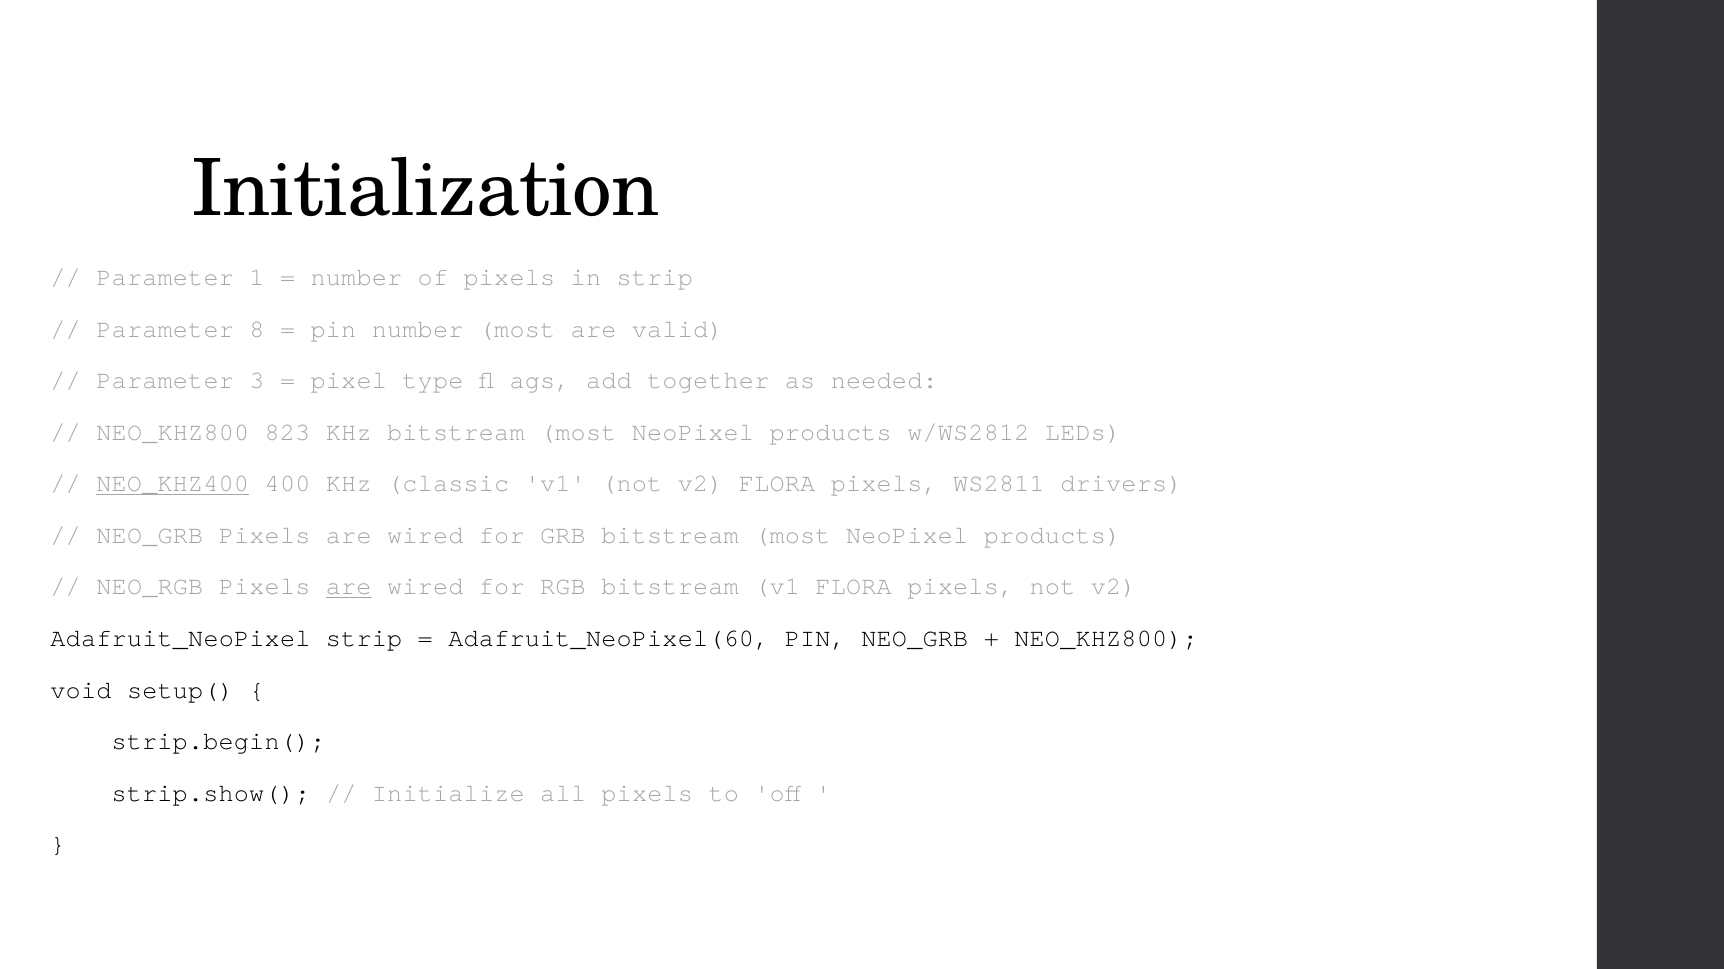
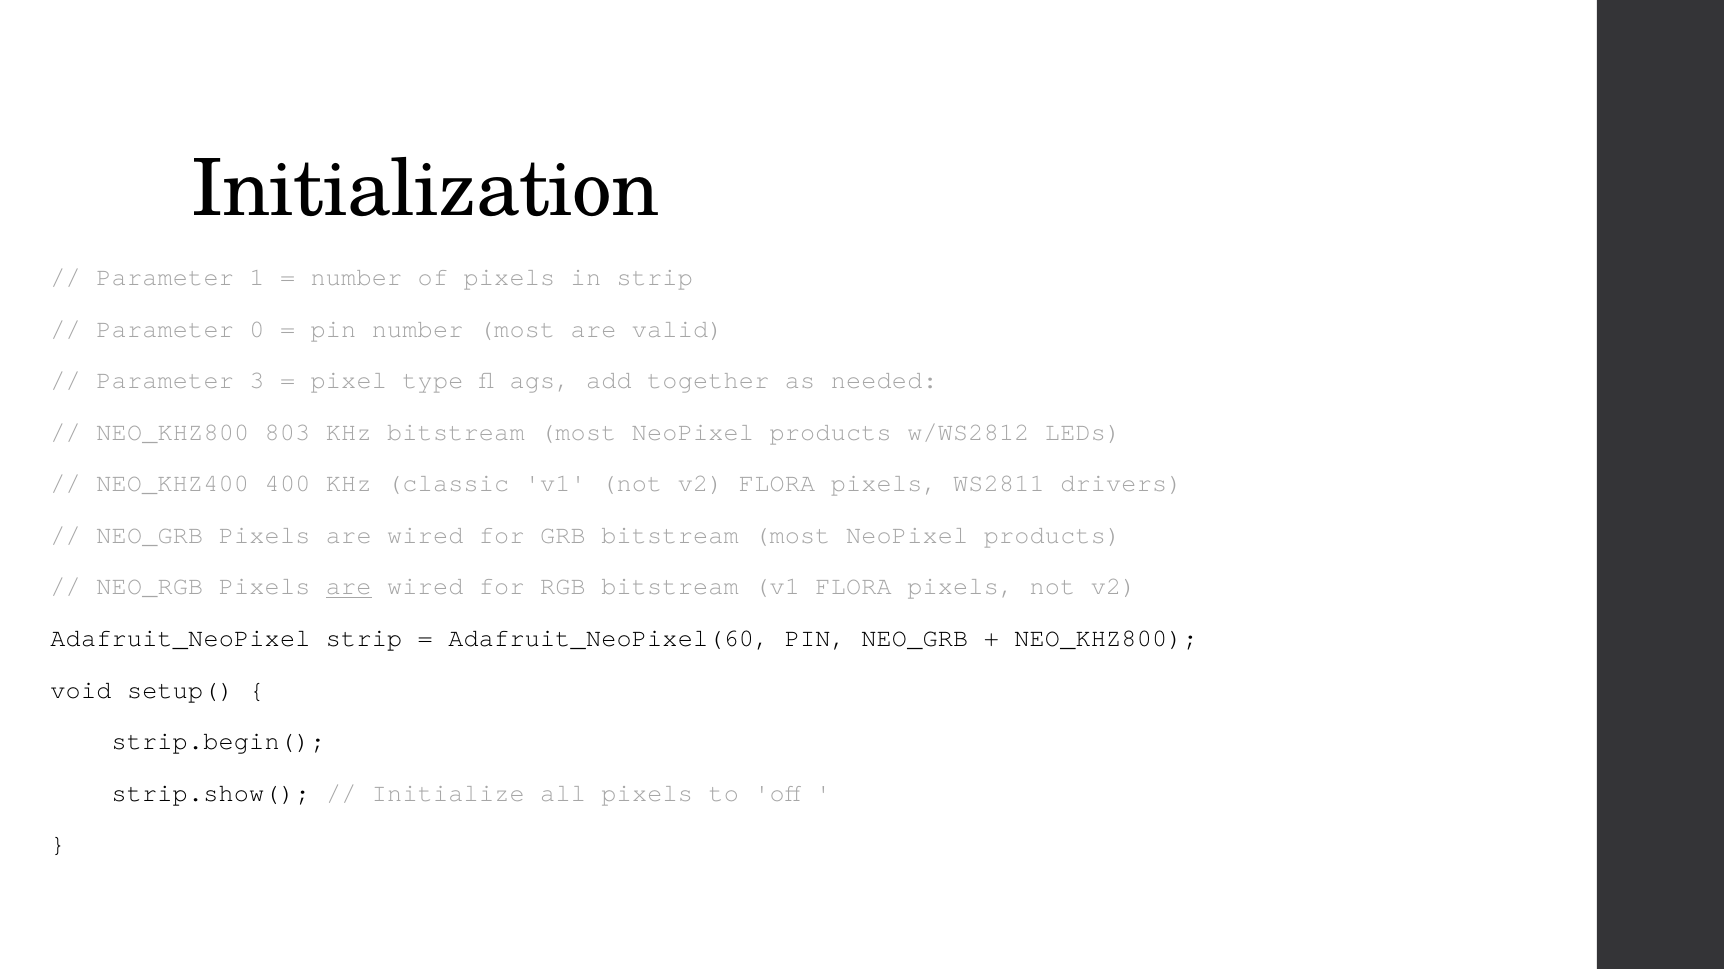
8: 8 -> 0 (257, 329)
823: 823 -> 803 (287, 432)
NEO_KHZ400 underline: present -> none (173, 484)
